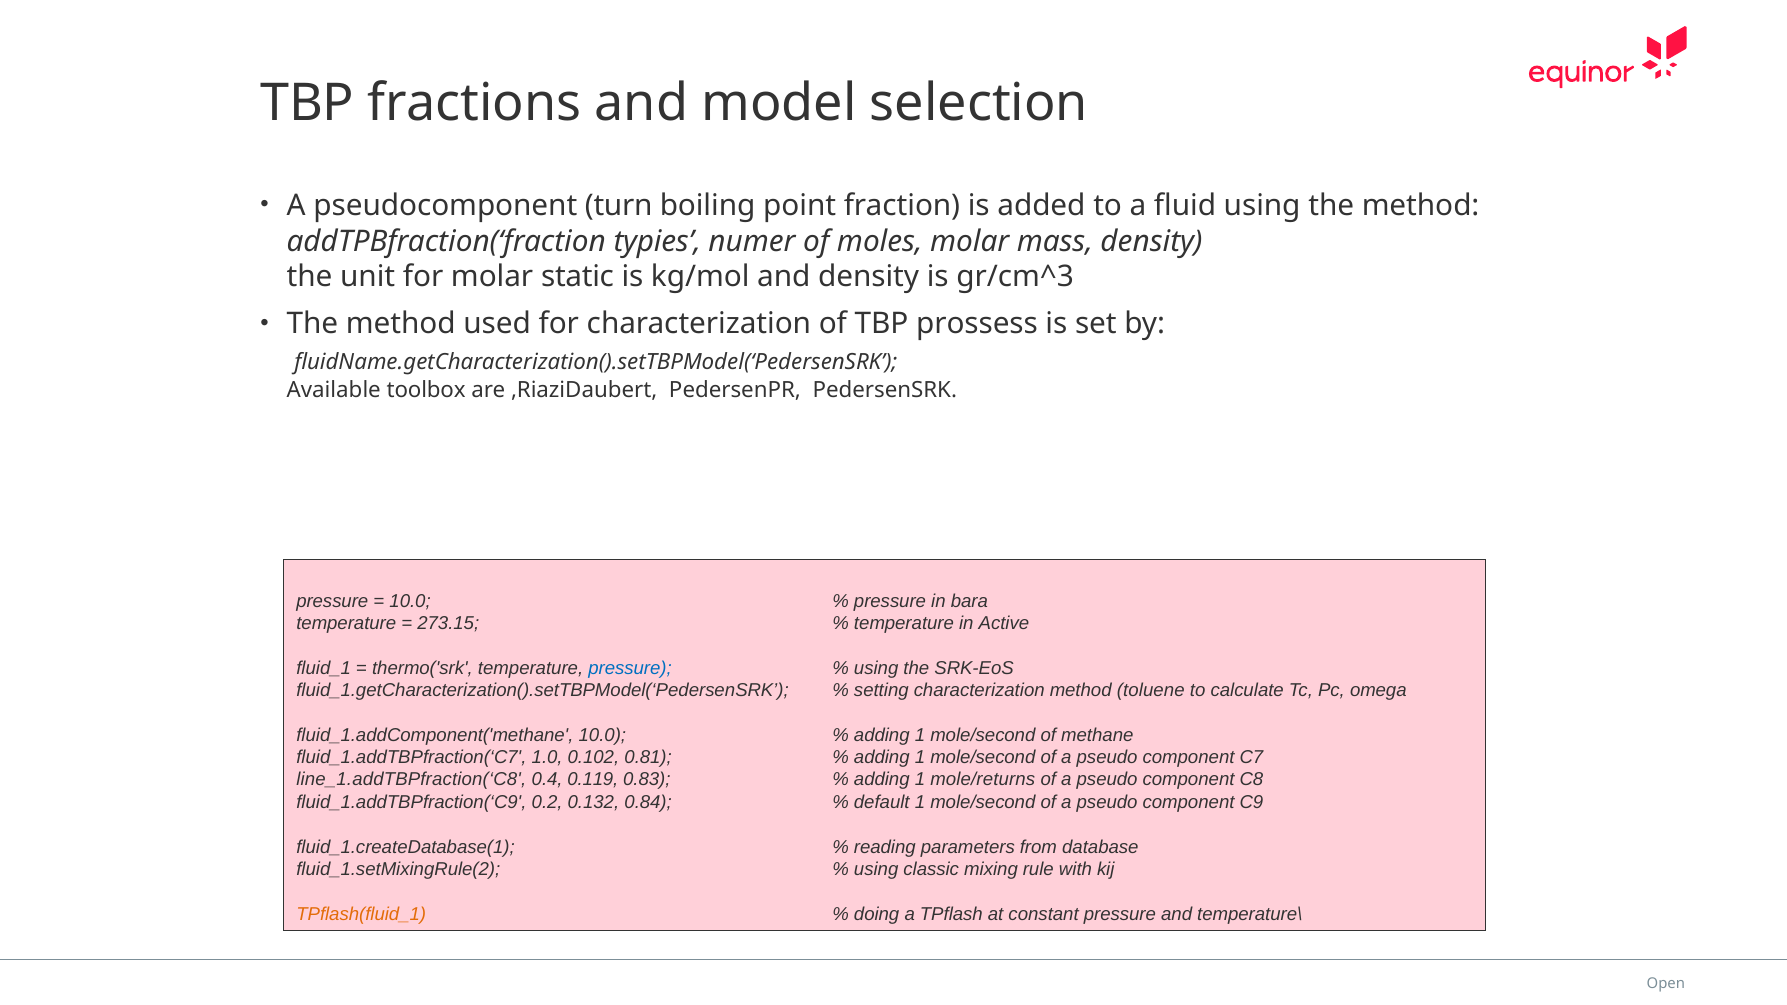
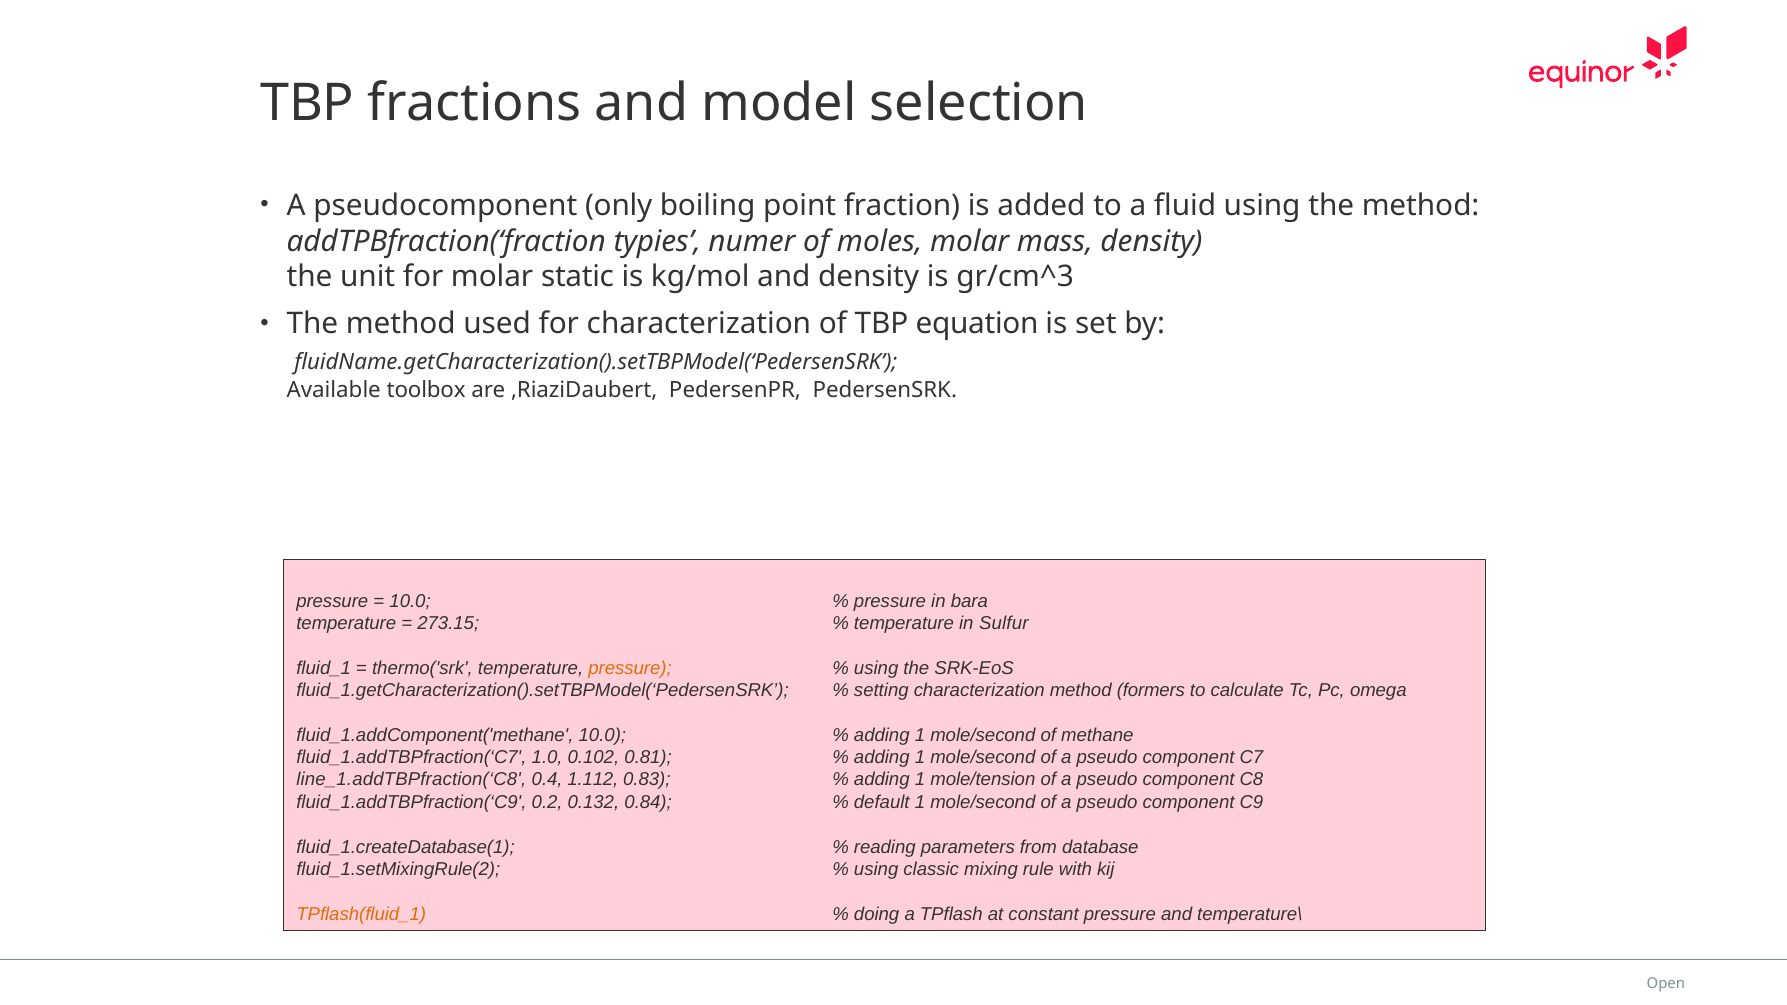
turn: turn -> only (619, 206)
prossess: prossess -> equation (977, 324)
Active: Active -> Sulfur (1004, 623)
pressure colour: blue -> orange (630, 668)
toluene: toluene -> formers (1151, 690)
0.119: 0.119 -> 1.112 (593, 780)
mole/returns: mole/returns -> mole/tension (983, 780)
